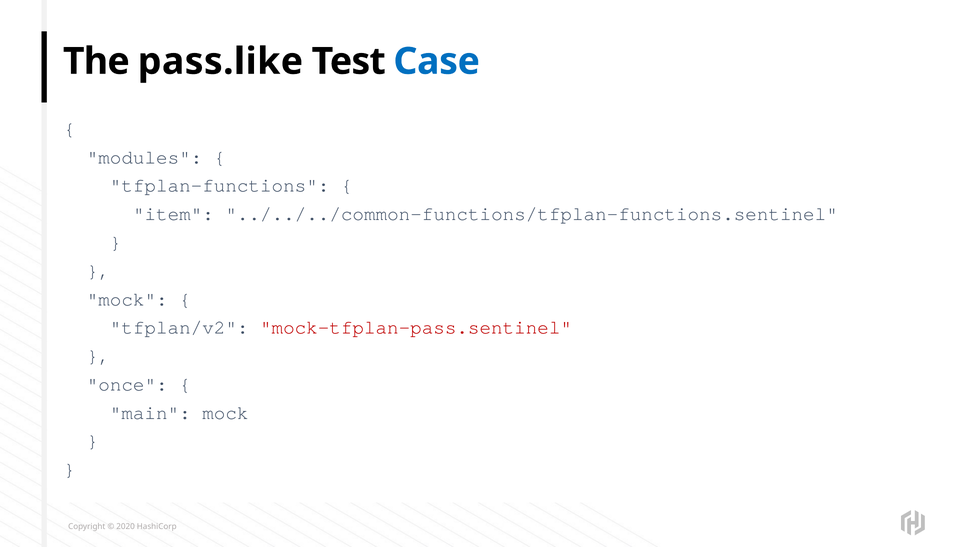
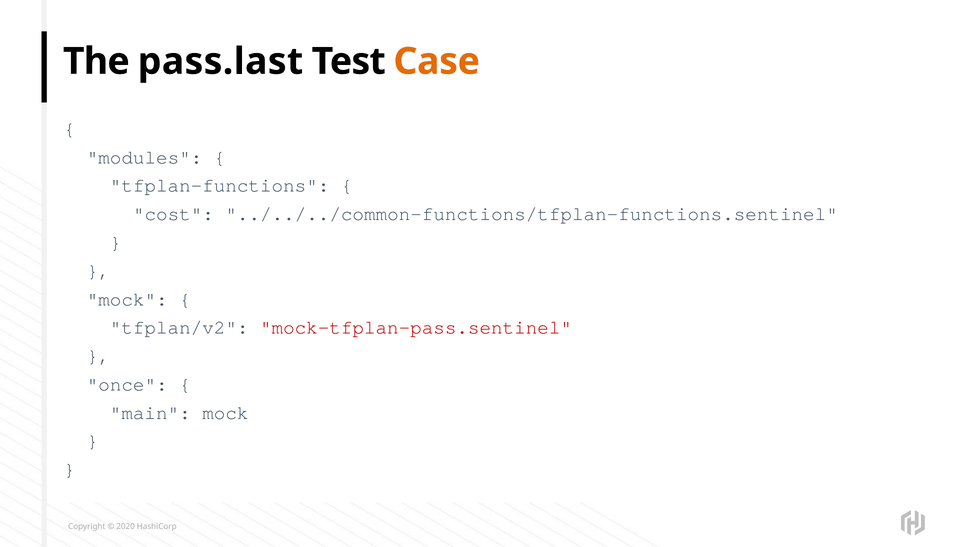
pass.like: pass.like -> pass.last (220, 61)
Case colour: blue -> orange (437, 61)
item: item -> cost (173, 214)
